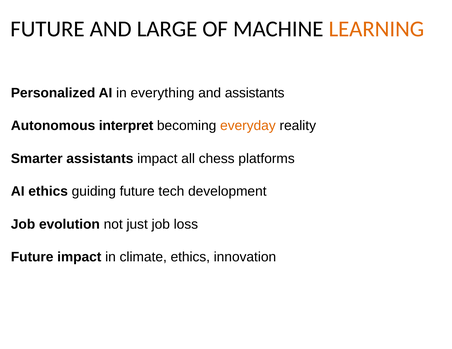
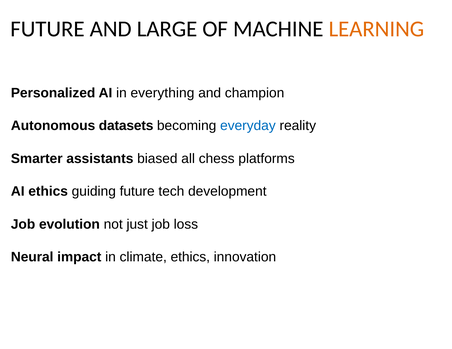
and assistants: assistants -> champion (255, 93)
interpret: interpret -> datasets (126, 126)
everyday colour: orange -> blue (248, 126)
assistants impact: impact -> biased (157, 159)
Future: Future -> Neural (32, 257)
